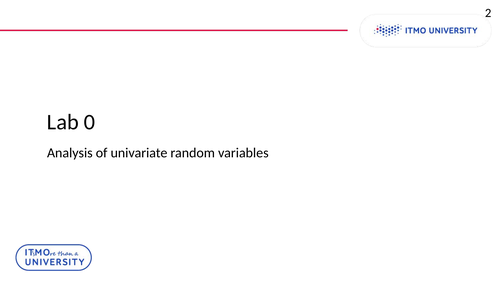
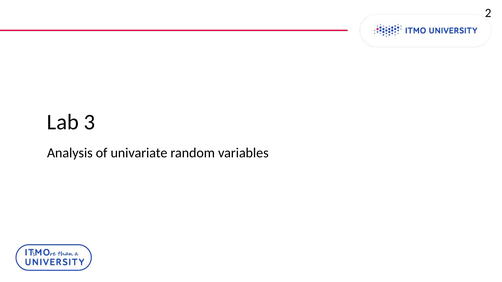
0: 0 -> 3 (89, 122)
